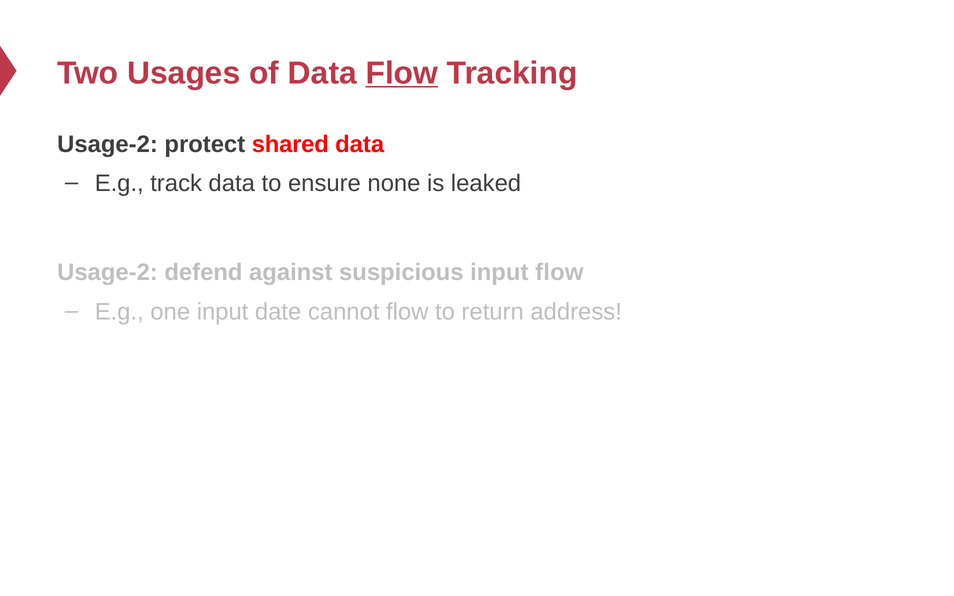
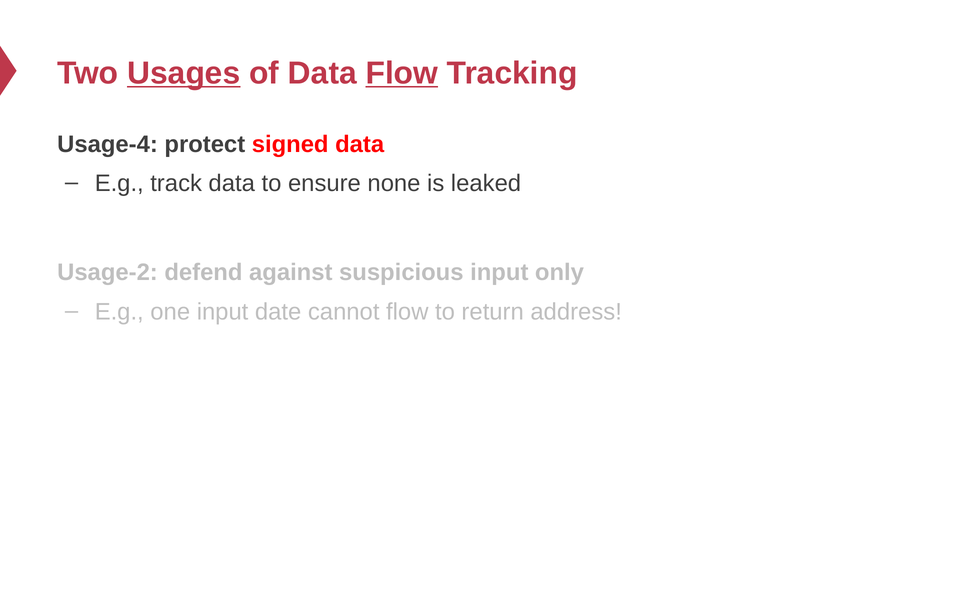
Usages underline: none -> present (184, 73)
Usage-2: Usage-2 -> Usage-4 (108, 144)
shared: shared -> signed (290, 144)
input flow: flow -> only (559, 273)
